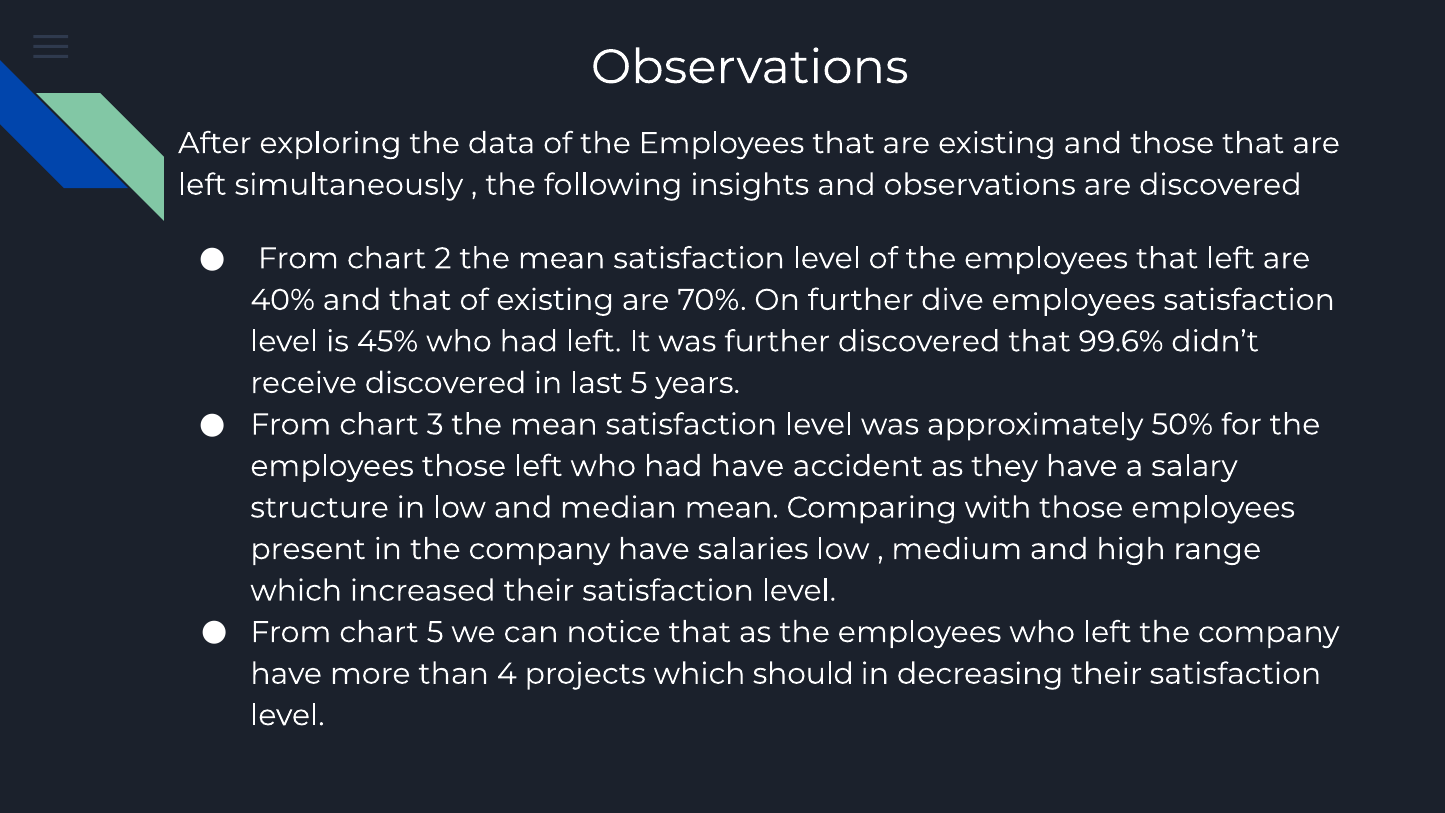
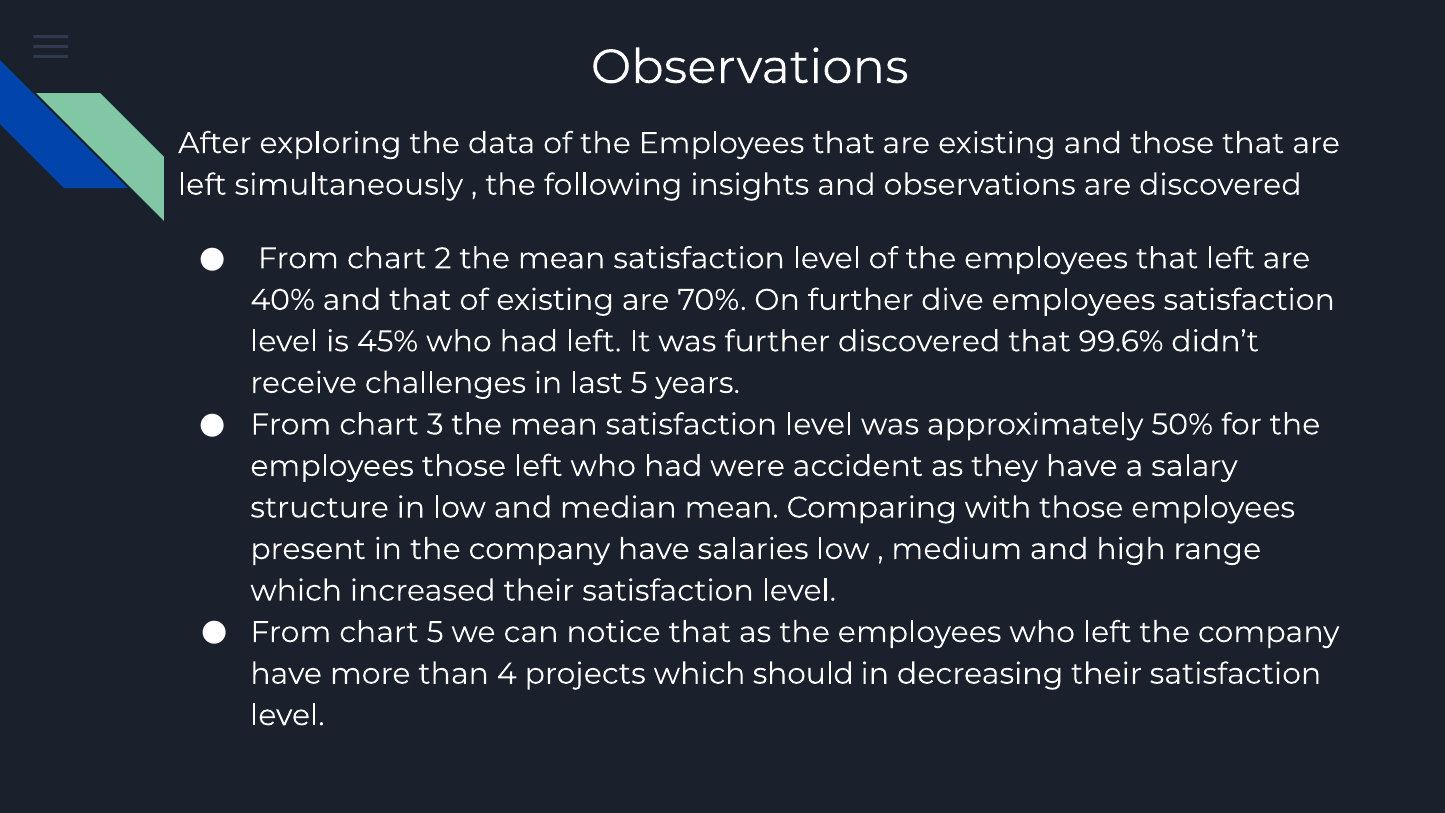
receive discovered: discovered -> challenges (446, 383)
had have: have -> were (748, 466)
